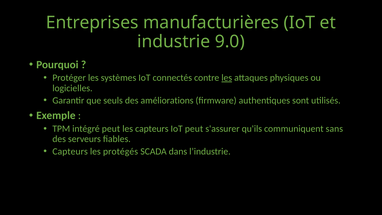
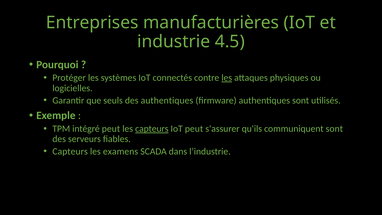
9.0: 9.0 -> 4.5 (230, 42)
des améliorations: améliorations -> authentiques (167, 100)
capteurs underline: none -> present (152, 129)
communiquent sans: sans -> sont (334, 129)
protégés: protégés -> examens (121, 151)
